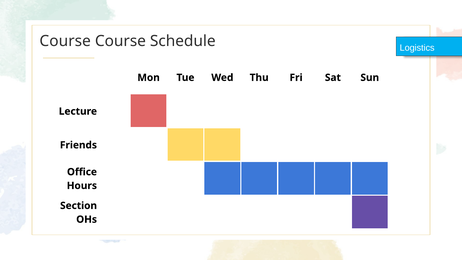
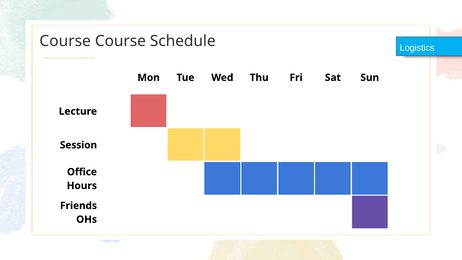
Friends: Friends -> Session (78, 145)
Section: Section -> Friends (79, 206)
